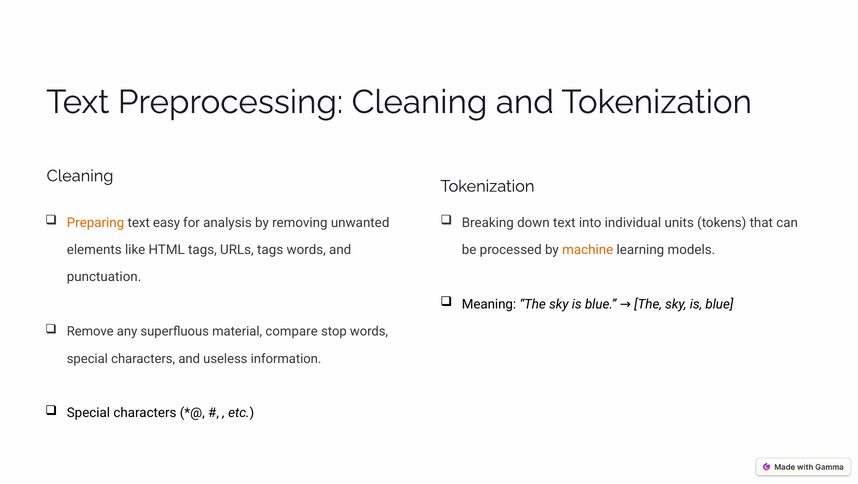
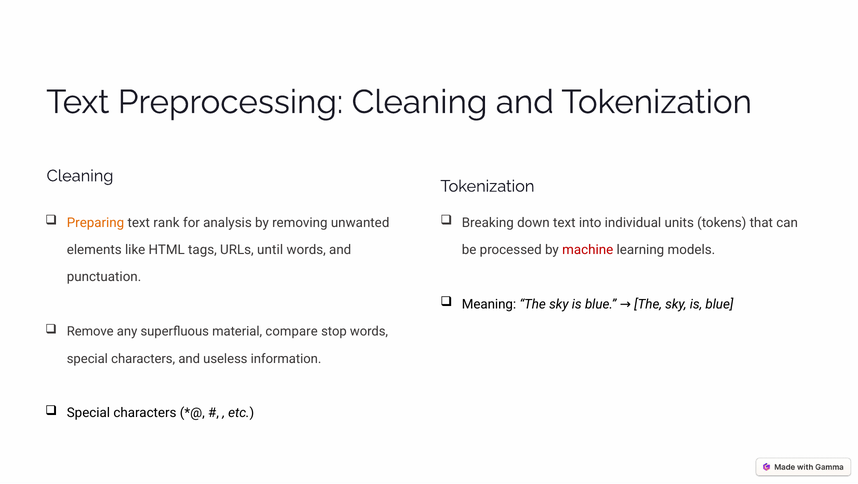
easy: easy -> rank (166, 223)
machine colour: orange -> red (588, 250)
URLs tags: tags -> until (270, 250)
